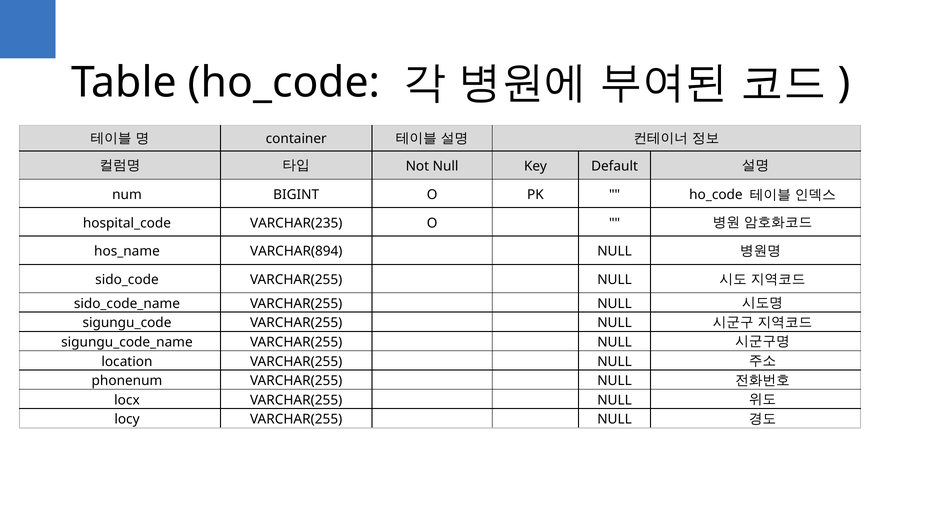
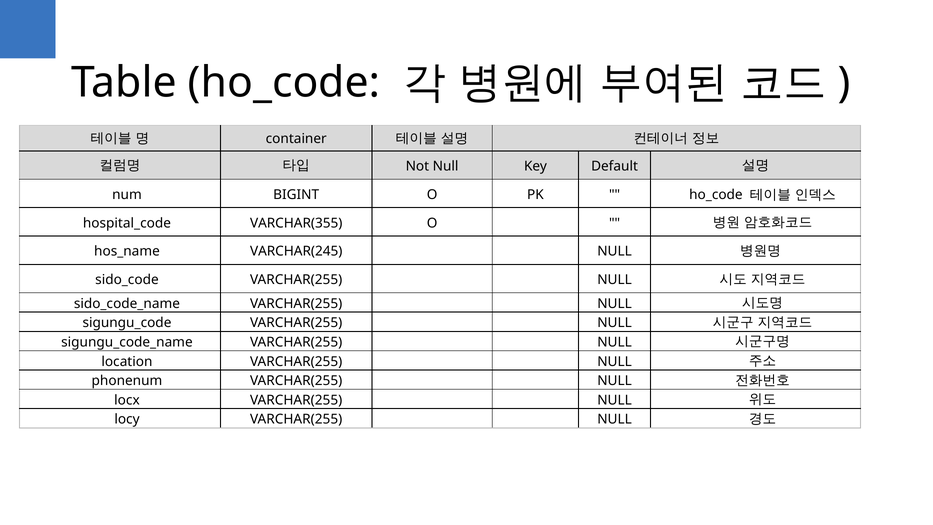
VARCHAR(235: VARCHAR(235 -> VARCHAR(355 (296, 223)
VARCHAR(894: VARCHAR(894 -> VARCHAR(245 (296, 251)
